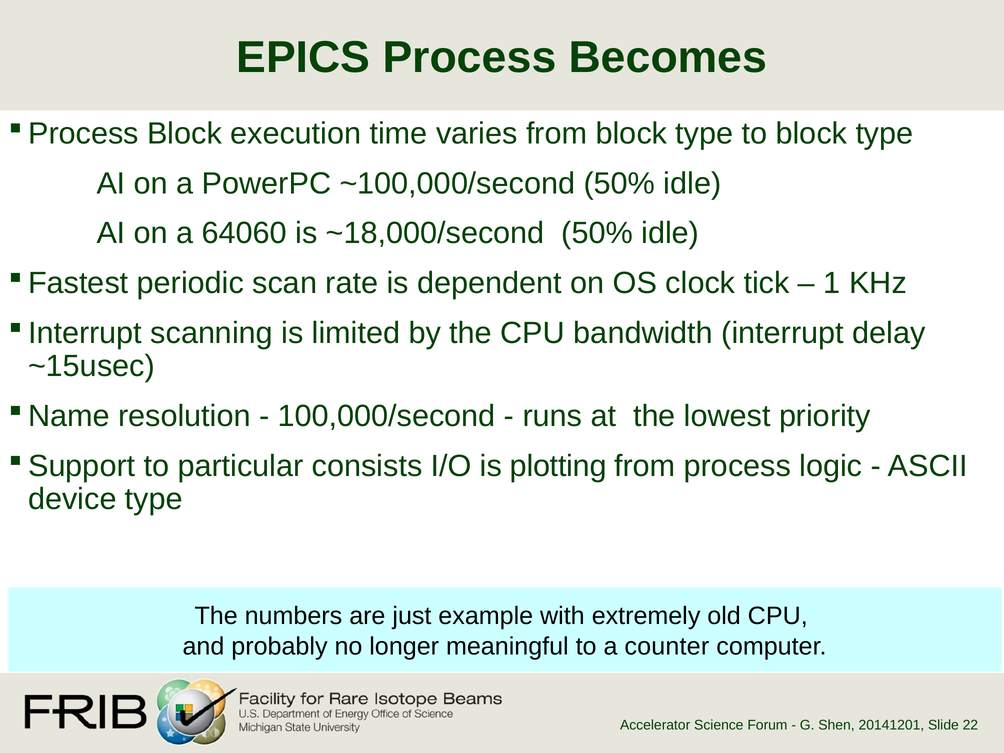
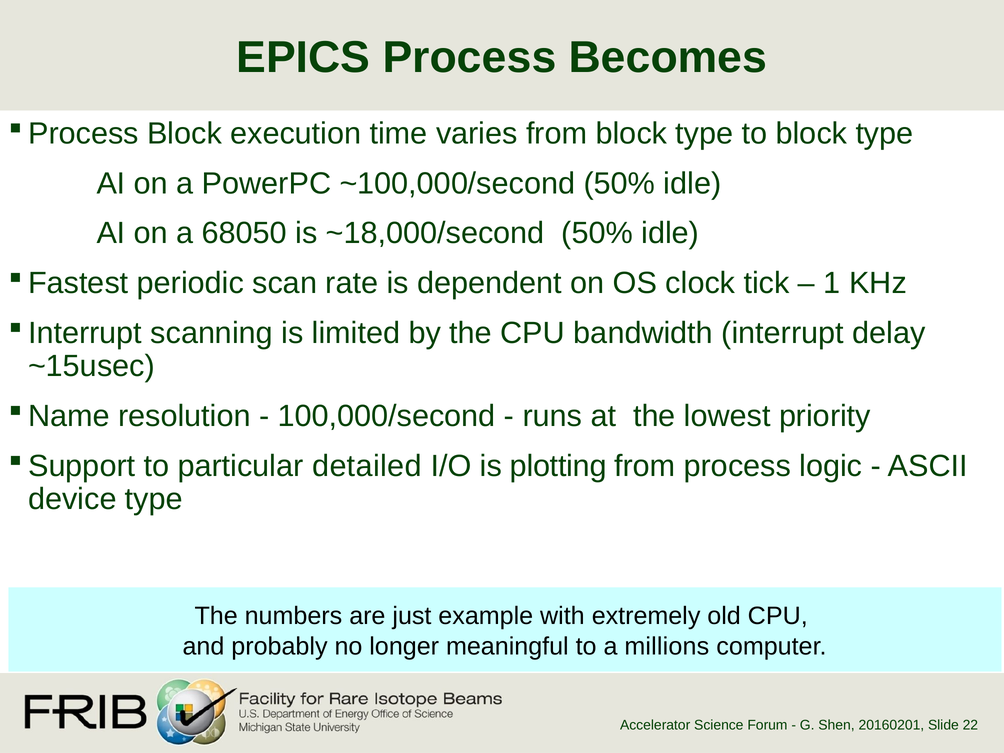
64060: 64060 -> 68050 (244, 233)
consists: consists -> detailed (367, 466)
counter: counter -> millions (667, 646)
20141201: 20141201 -> 20160201 (889, 725)
